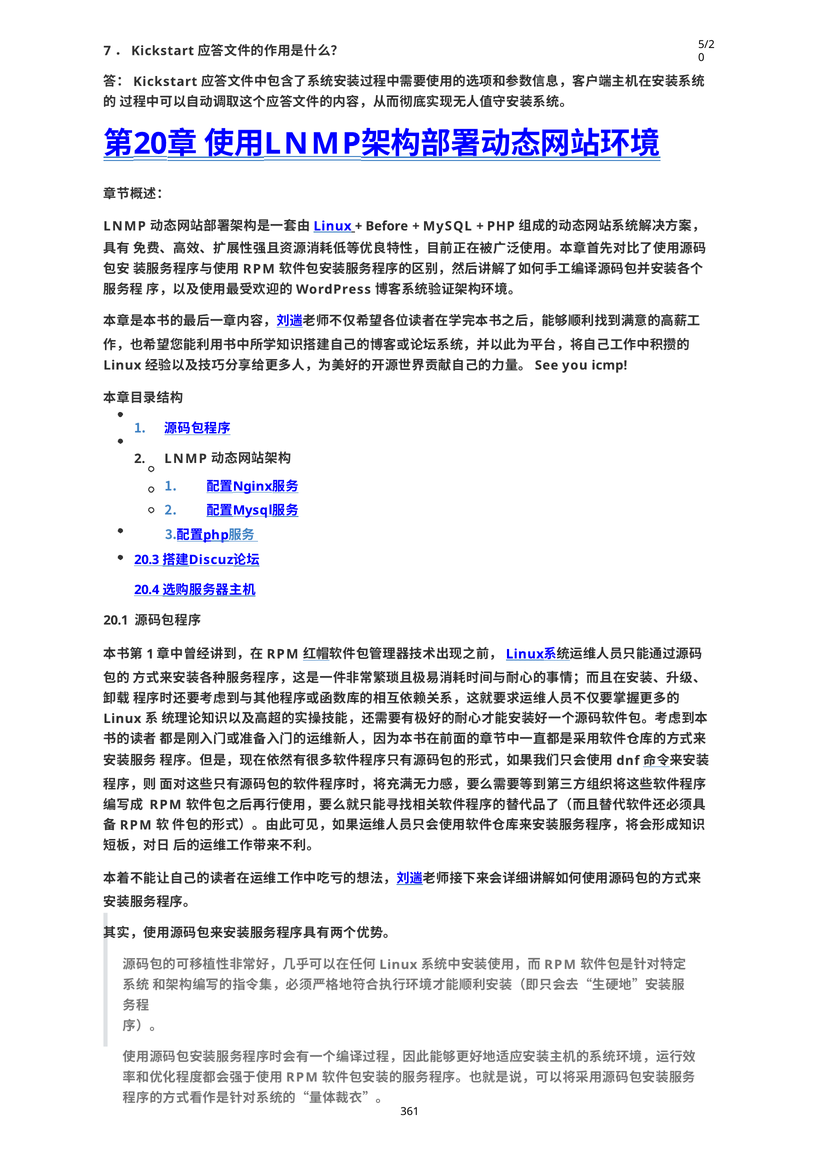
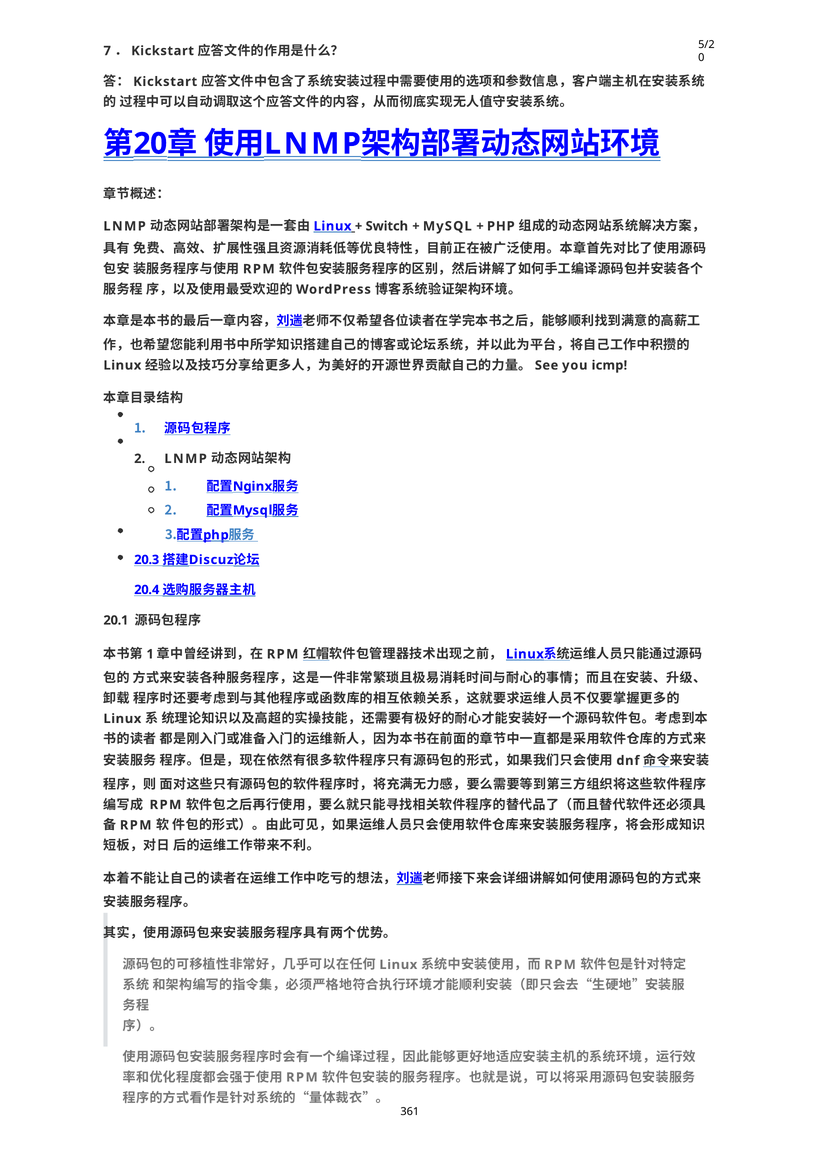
Before: Before -> Switch (387, 226)
